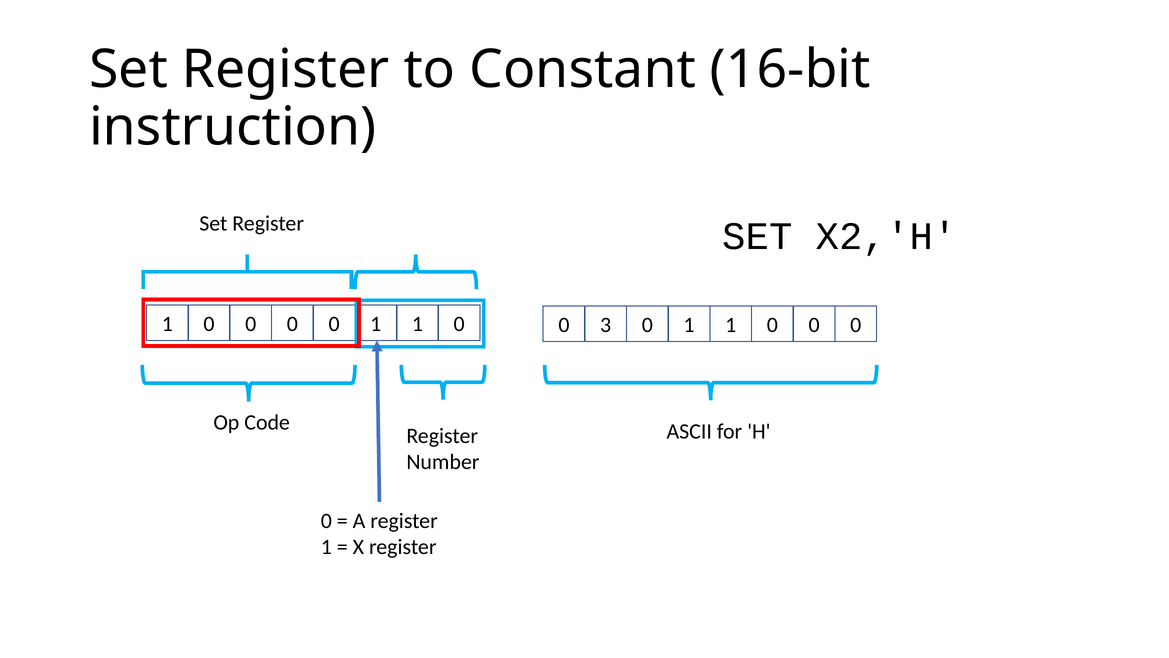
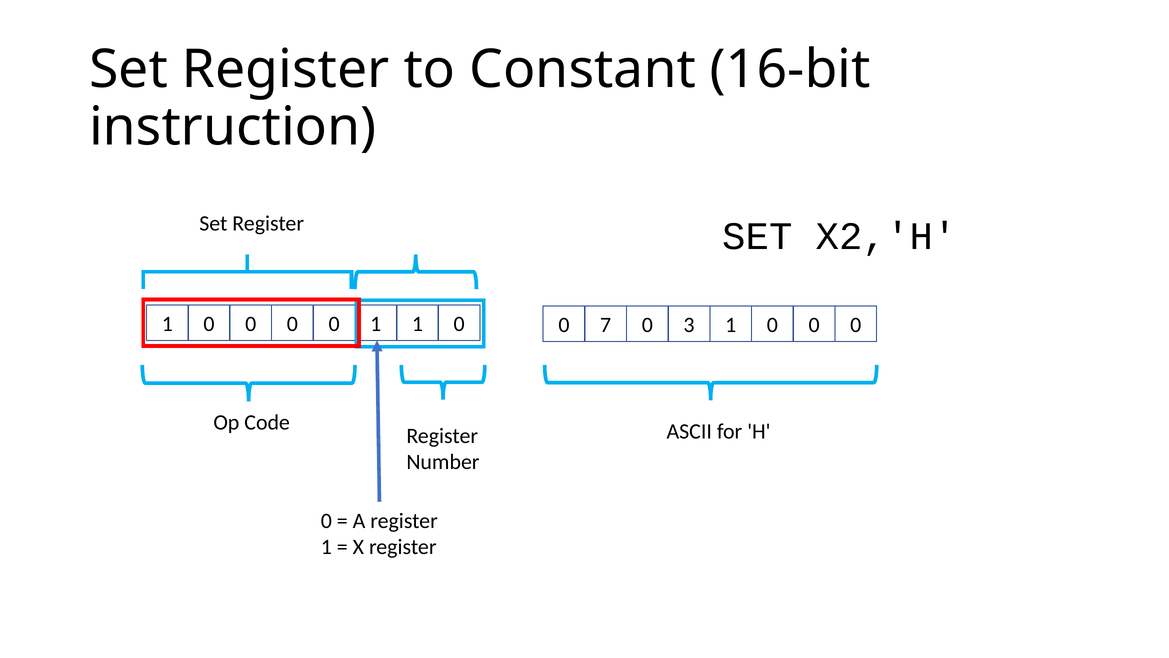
3: 3 -> 7 (606, 325)
1: 1 -> 3 (689, 325)
